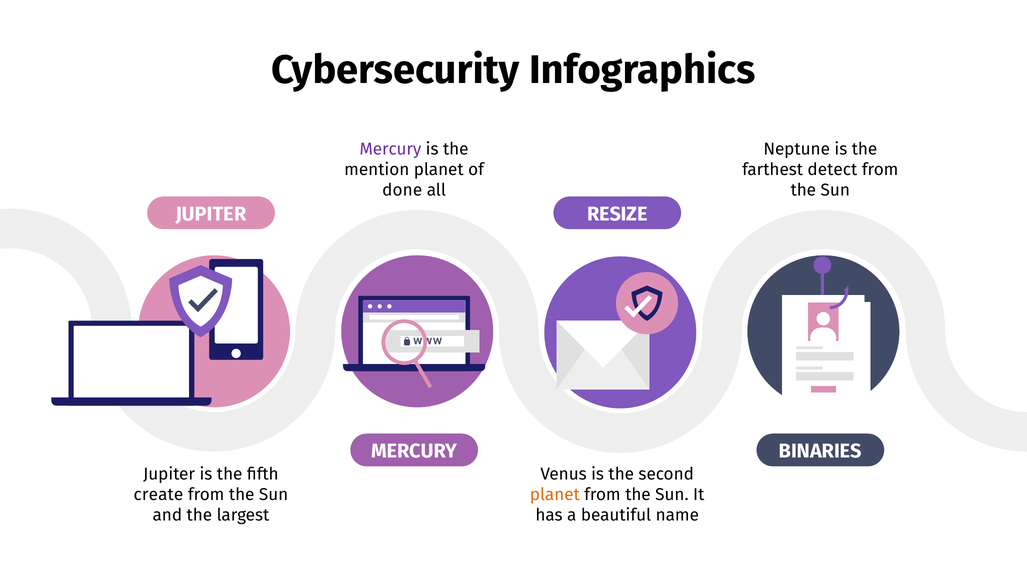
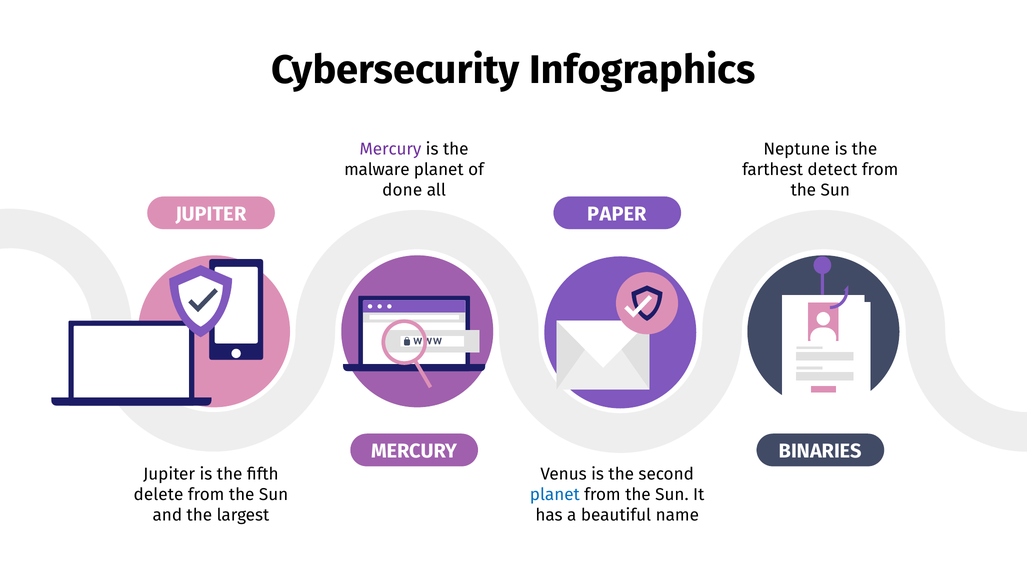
mention: mention -> malware (377, 170)
RESIZE: RESIZE -> PAPER (617, 214)
create: create -> delete (158, 494)
planet colour: orange -> blue (555, 494)
